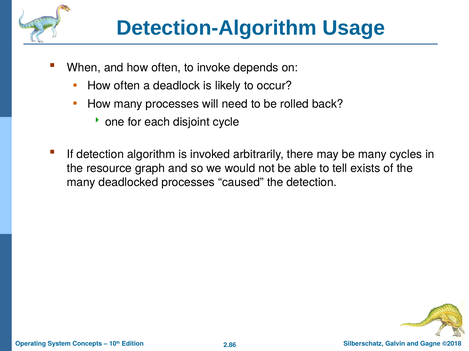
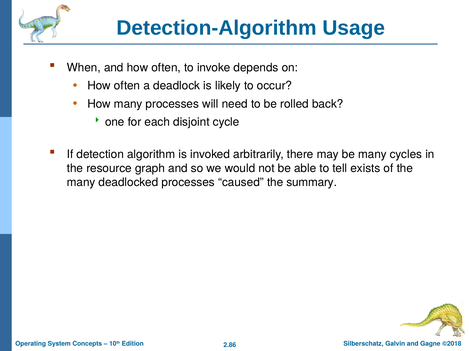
the detection: detection -> summary (312, 183)
